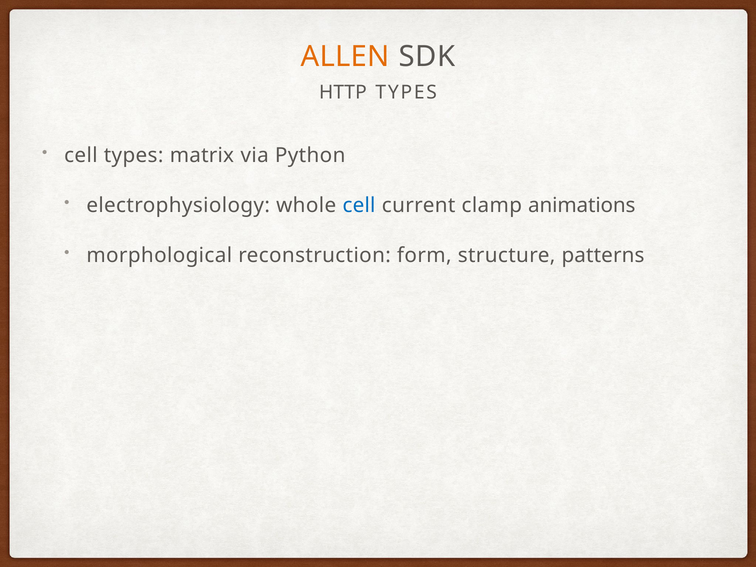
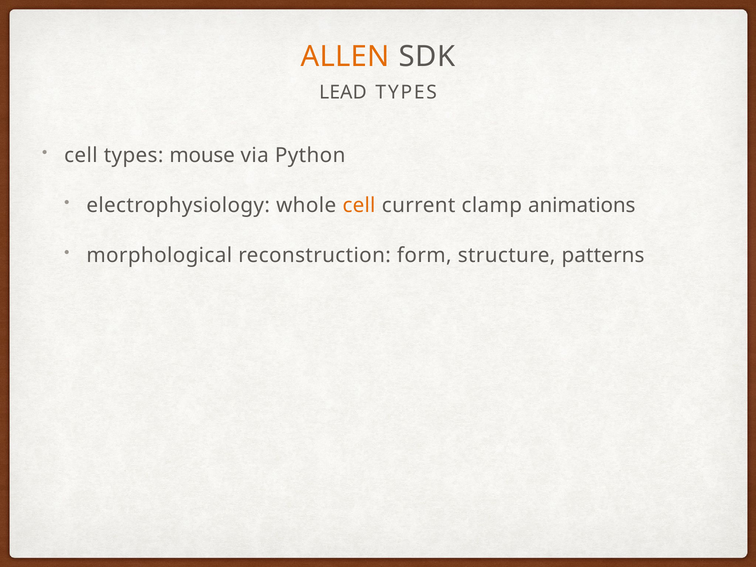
HTTP: HTTP -> LEAD (343, 93)
matrix: matrix -> mouse (202, 156)
cell colour: blue -> orange (359, 206)
